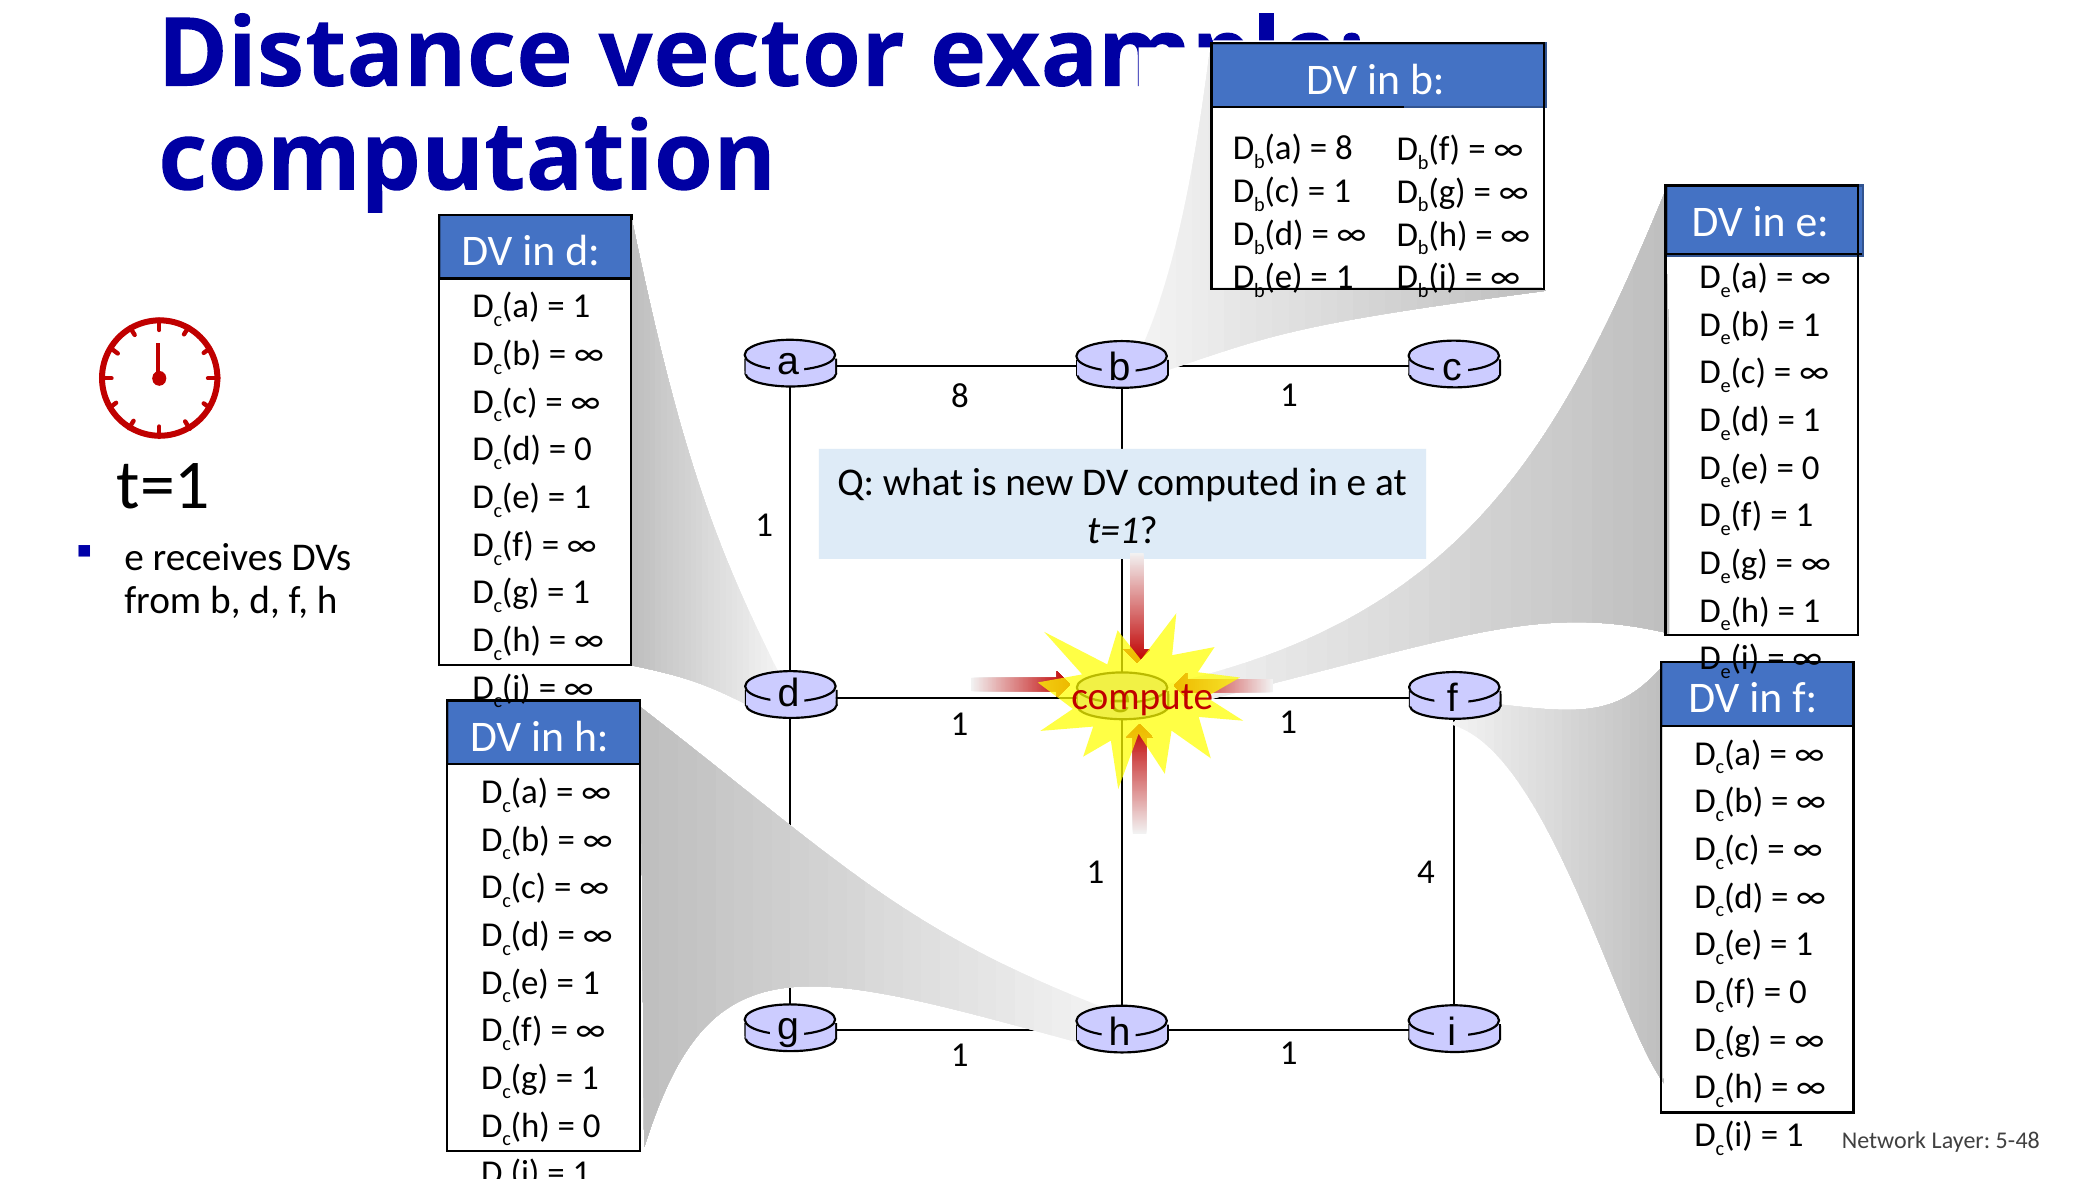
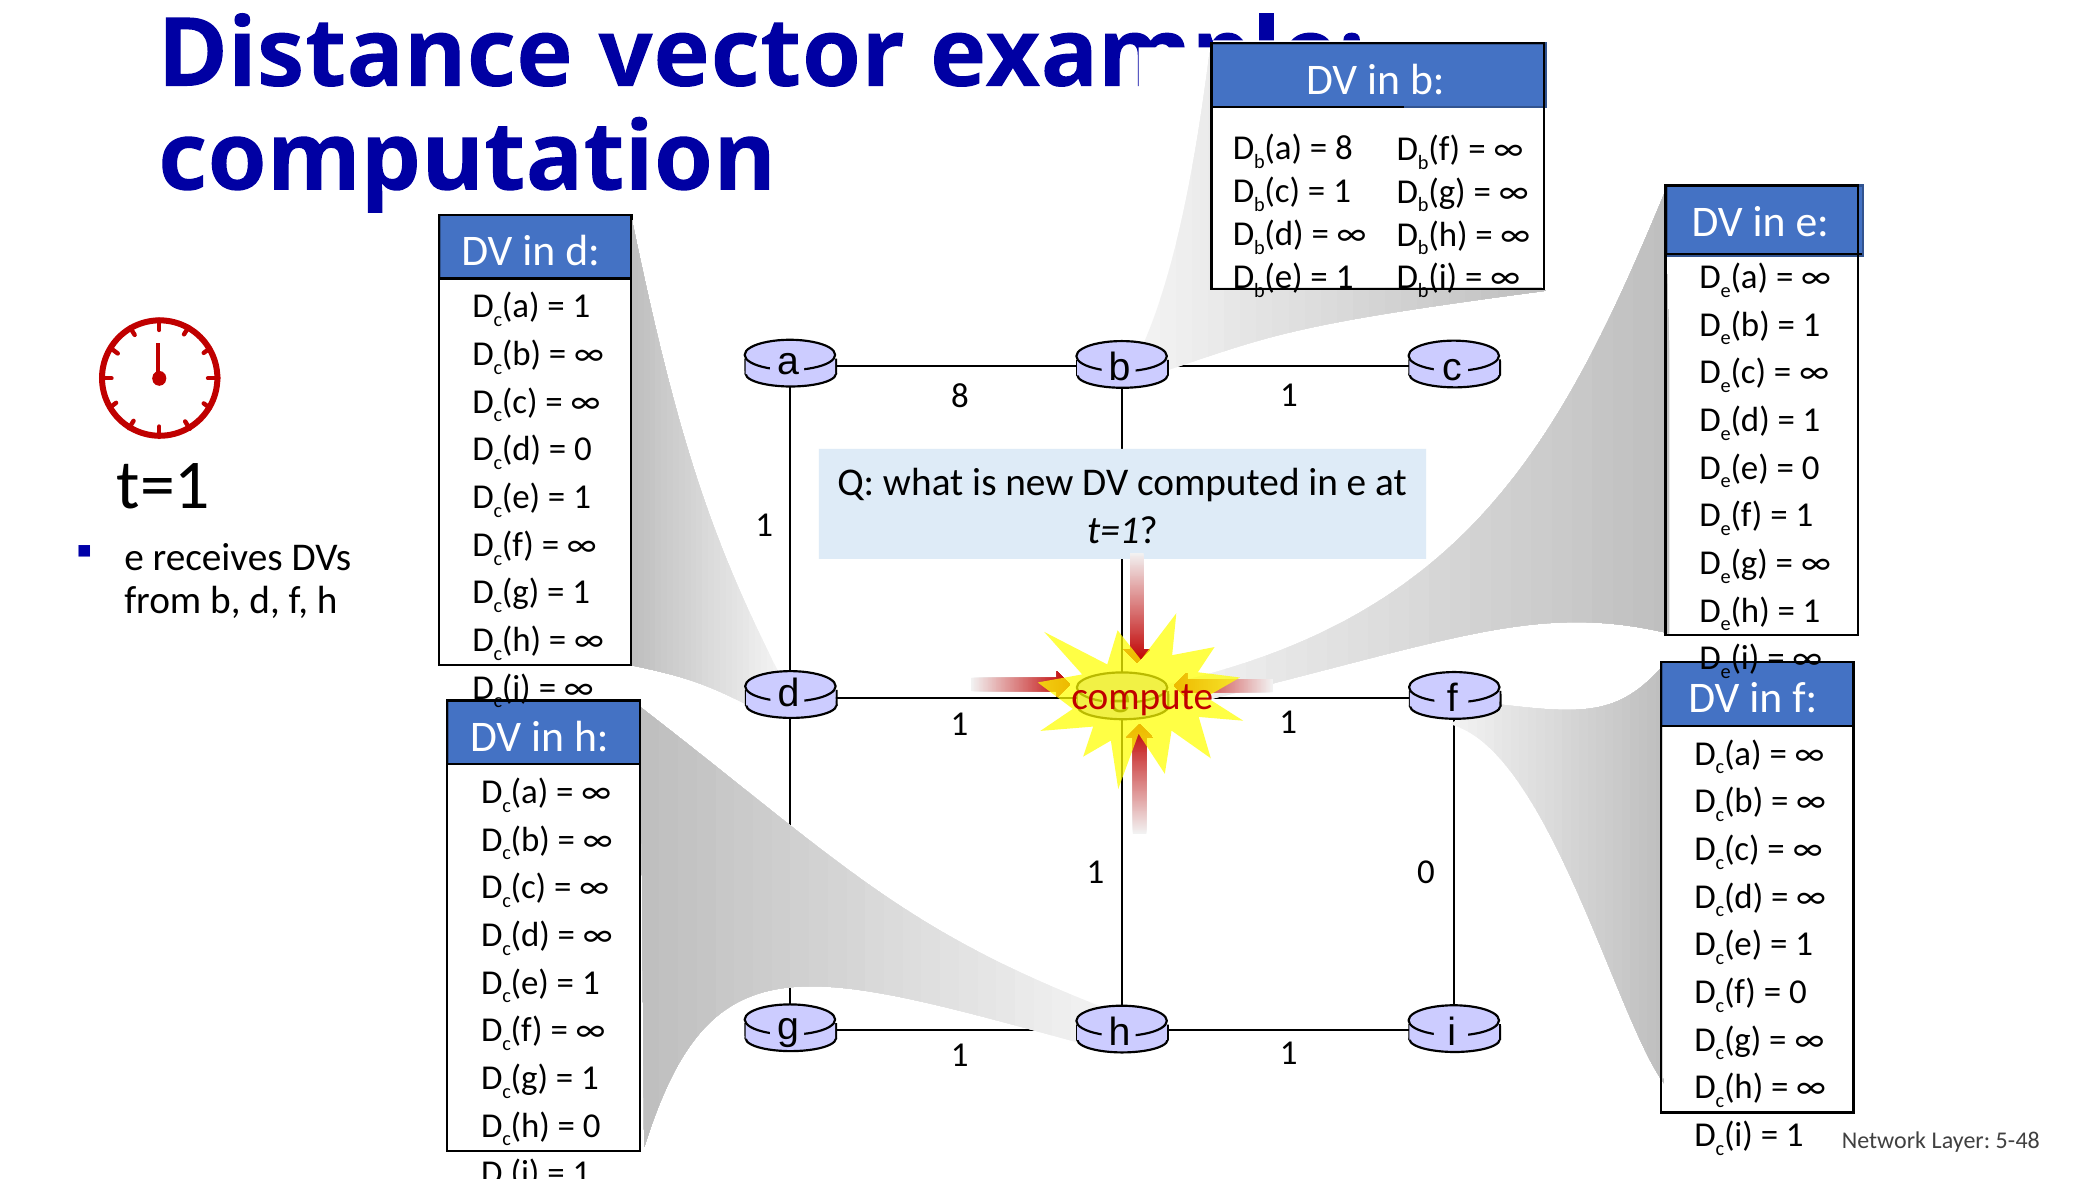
4: 4 -> 0 (1426, 871)
